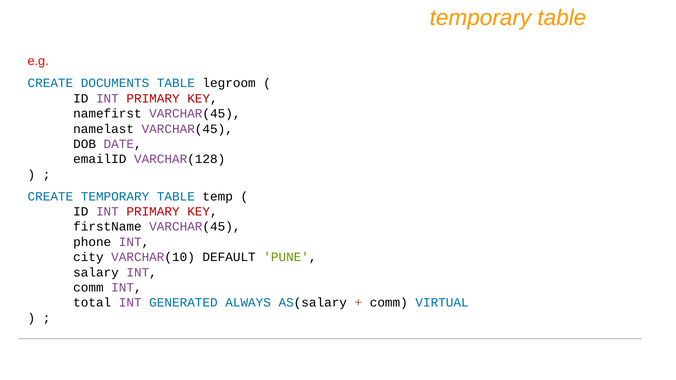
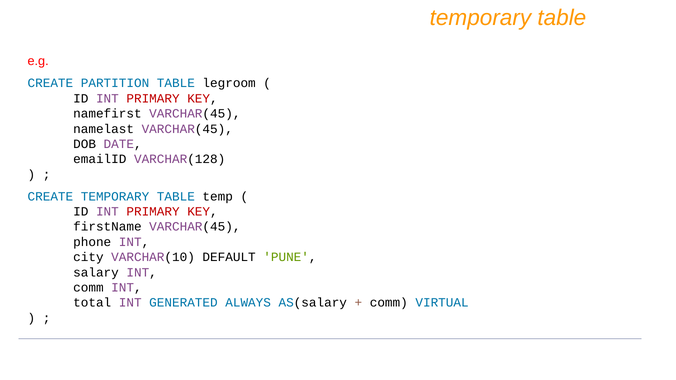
DOCUMENTS: DOCUMENTS -> PARTITION (115, 83)
